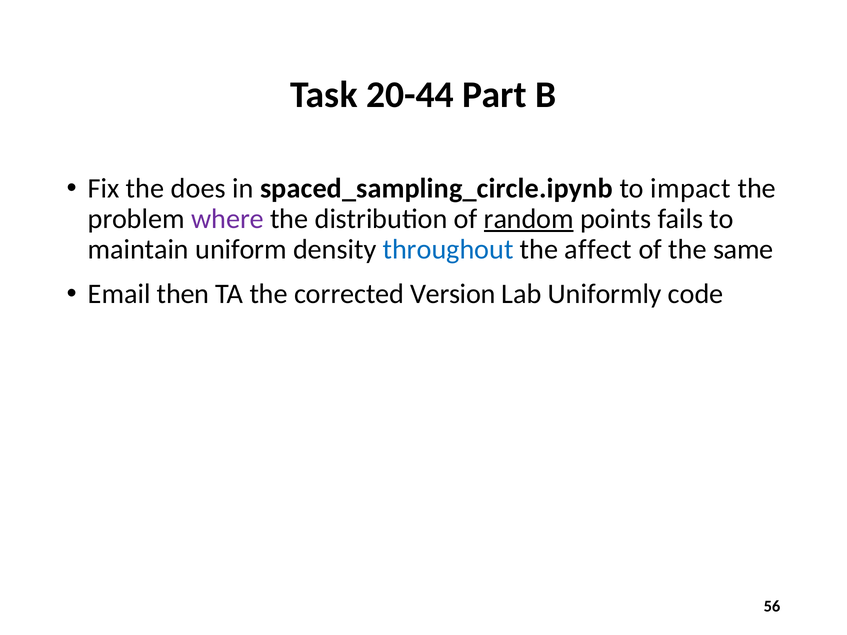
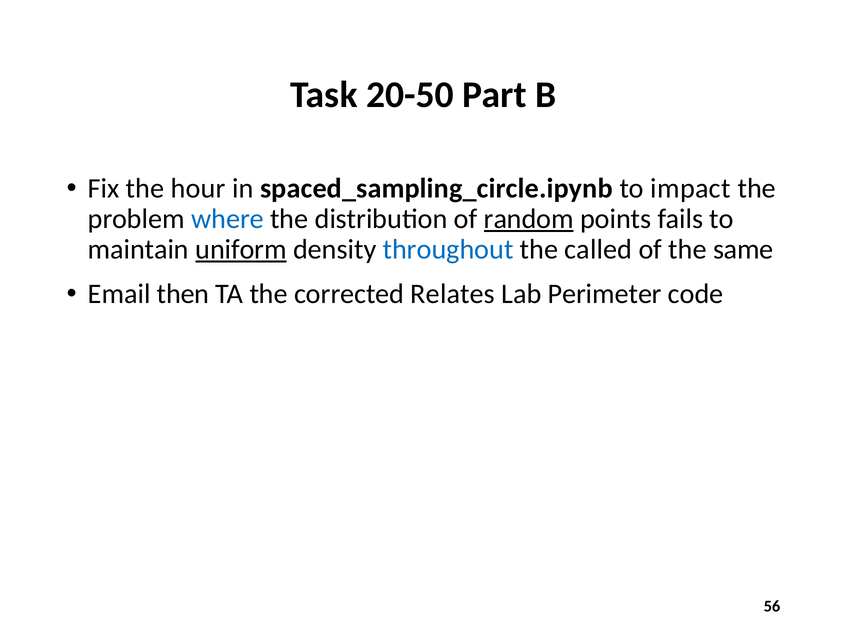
20-44: 20-44 -> 20-50 (410, 95)
does: does -> hour (198, 188)
where colour: purple -> blue (227, 219)
uniform underline: none -> present (241, 249)
affect: affect -> called (598, 249)
Version: Version -> Relates (453, 294)
Uniformly: Uniformly -> Perimeter (605, 294)
